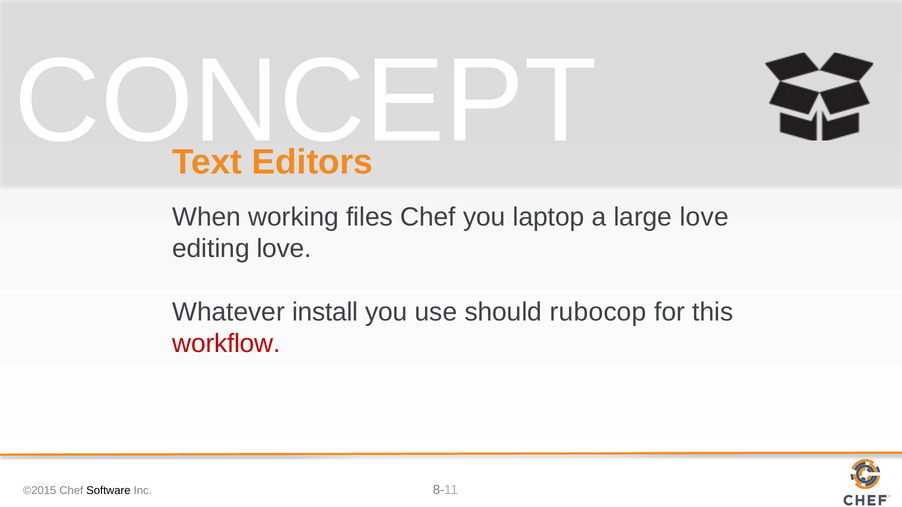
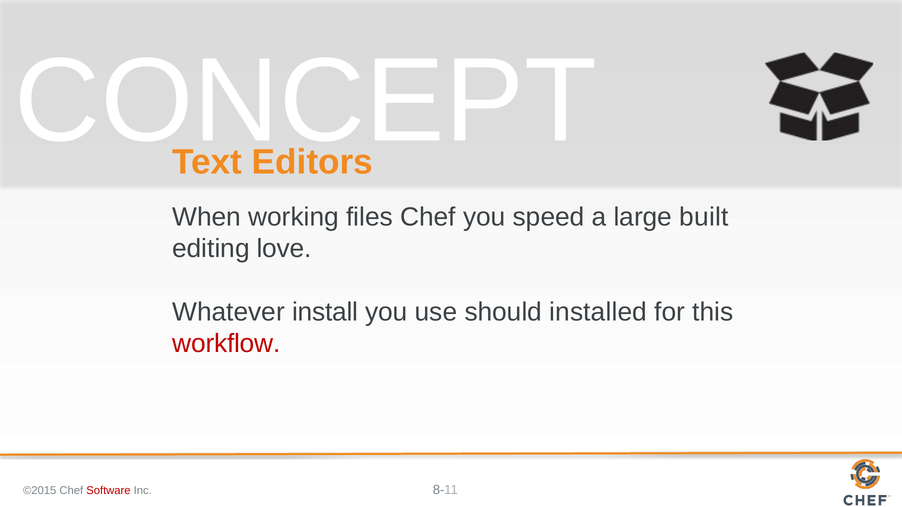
laptop: laptop -> speed (549, 217)
large love: love -> built (704, 217)
rubocop: rubocop -> installed (598, 312)
Software colour: black -> red (108, 491)
